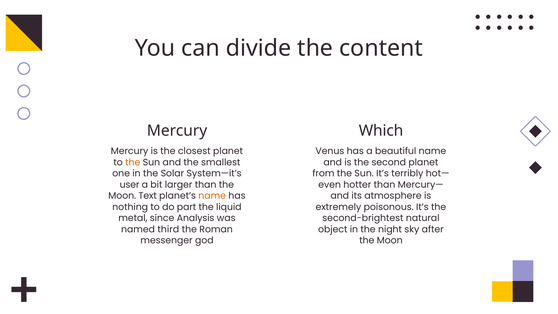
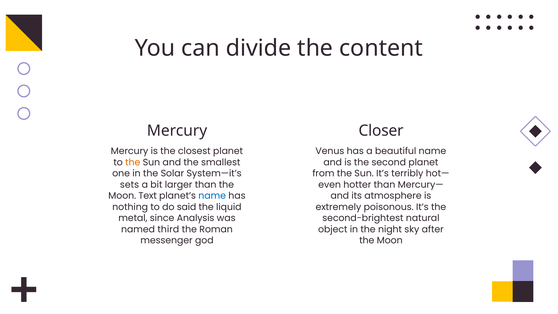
Which: Which -> Closer (381, 131)
user: user -> sets (129, 185)
name colour: orange -> blue (212, 196)
part: part -> said (187, 207)
